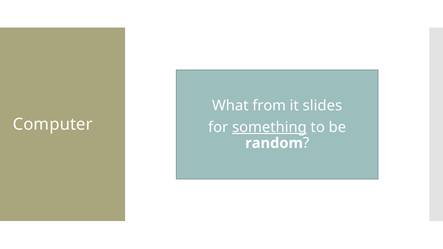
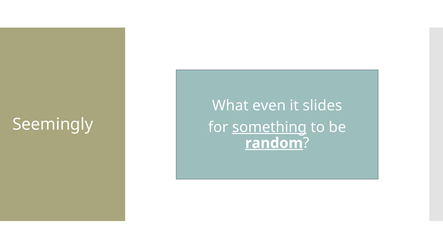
from: from -> even (269, 106)
Computer: Computer -> Seemingly (53, 124)
random underline: none -> present (274, 143)
